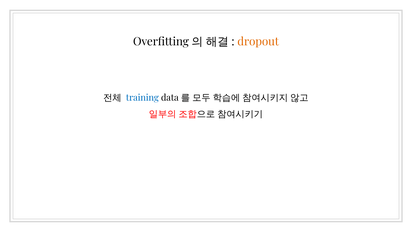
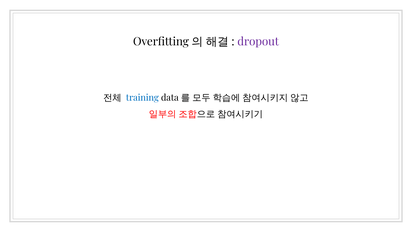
dropout colour: orange -> purple (258, 42)
